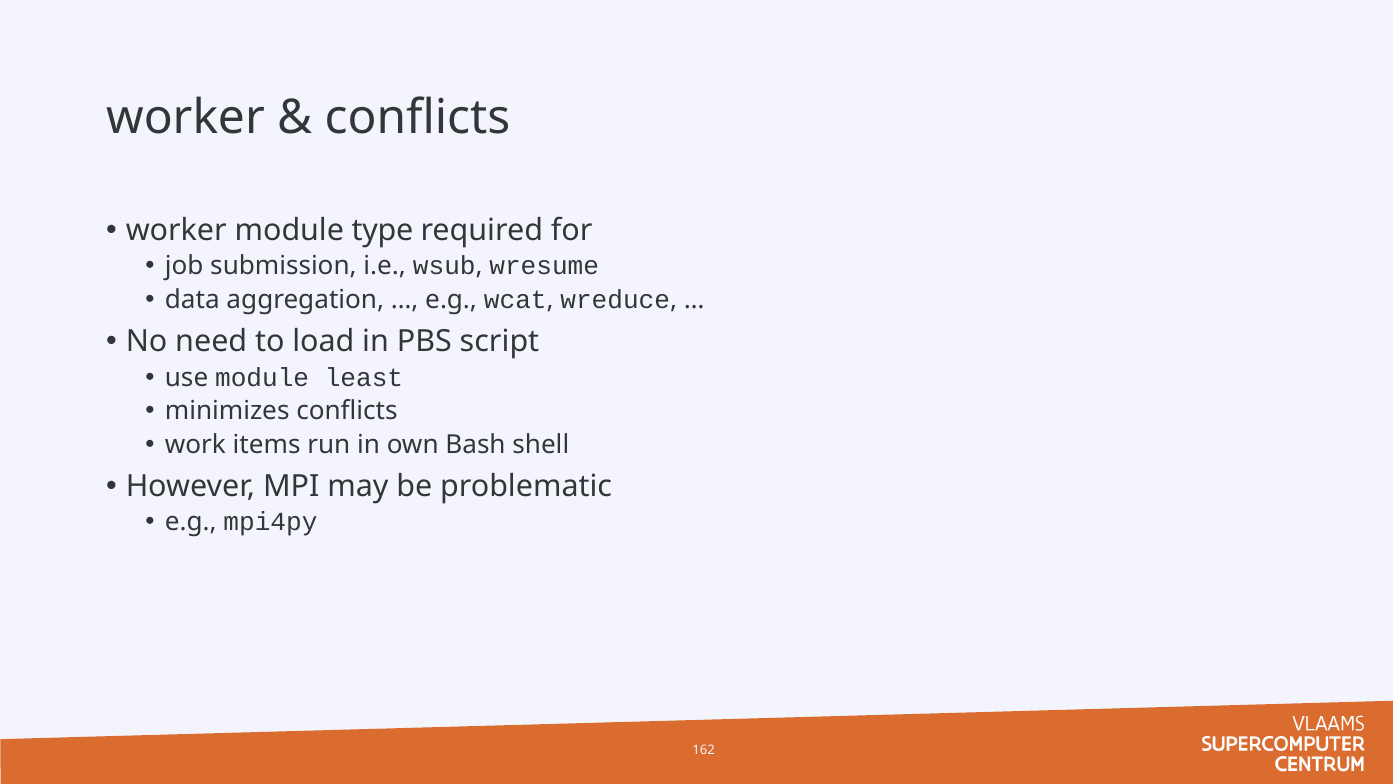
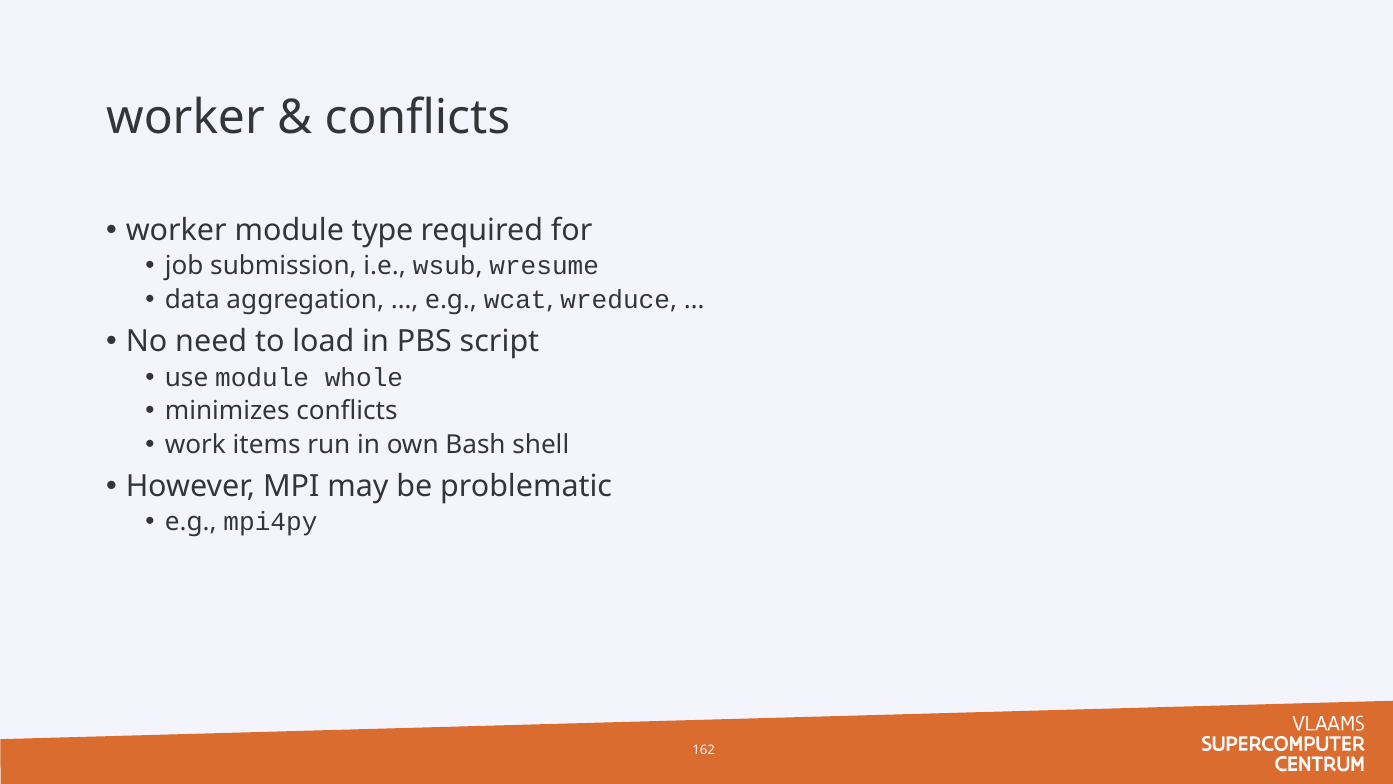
least: least -> whole (364, 377)
